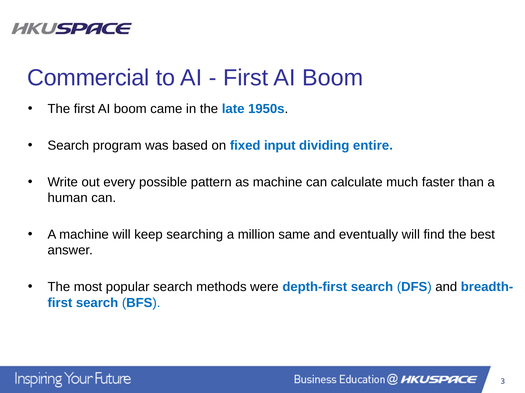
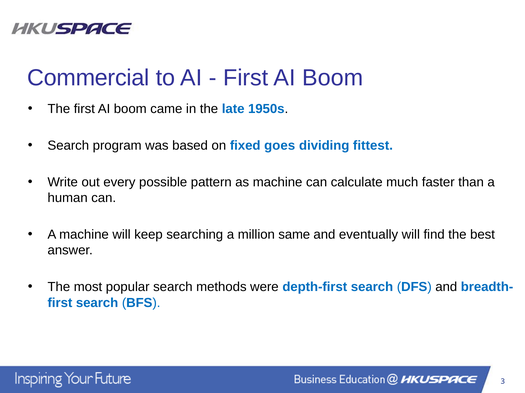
input: input -> goes (280, 146)
entire: entire -> fittest (373, 146)
